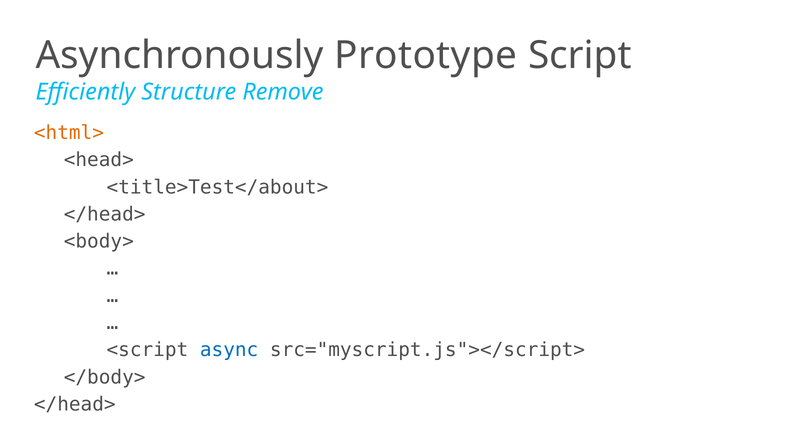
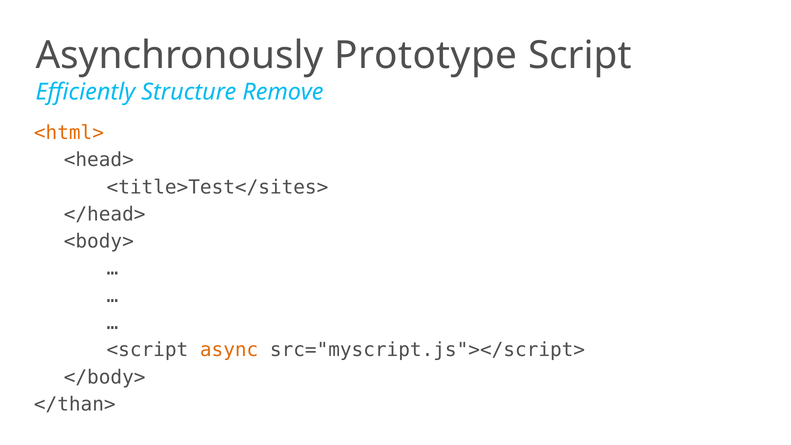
<title>Test</about>: <title>Test</about> -> <title>Test</sites> (217, 187)
async colour: blue -> orange (229, 350)
</head>: </head> -> </than> (75, 404)
